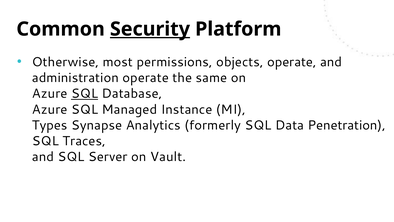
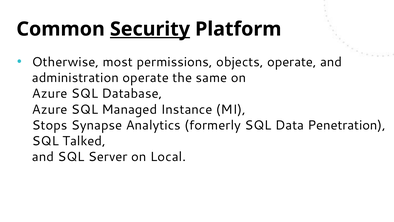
SQL underline: present -> none (85, 93)
Types: Types -> Stops (50, 125)
Traces: Traces -> Talked (84, 141)
Vault: Vault -> Local (168, 157)
